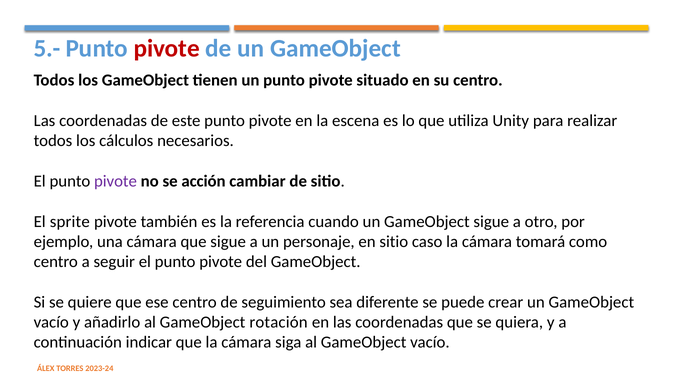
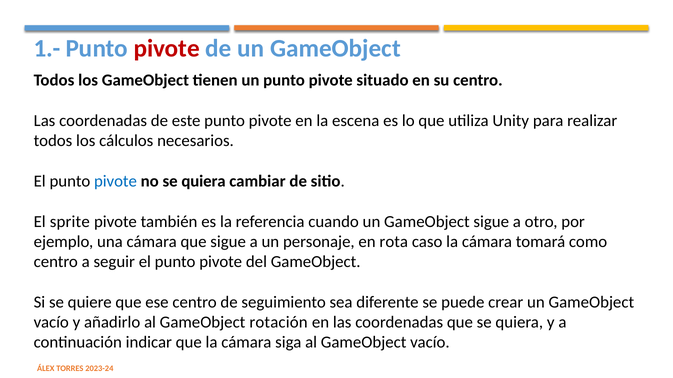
5.-: 5.- -> 1.- (47, 48)
pivote colour: purple -> blue (115, 181)
no se acción: acción -> quiera (204, 181)
en sitio: sitio -> rota (394, 242)
